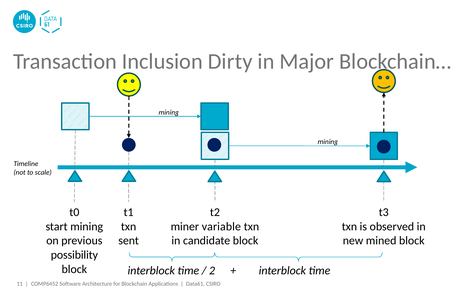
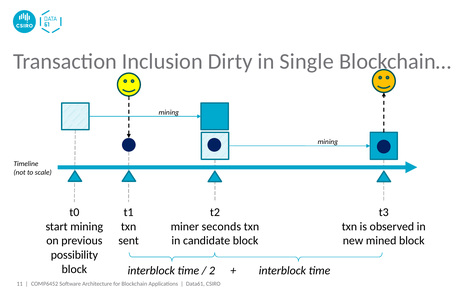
Major: Major -> Single (307, 61)
variable: variable -> seconds (221, 226)
